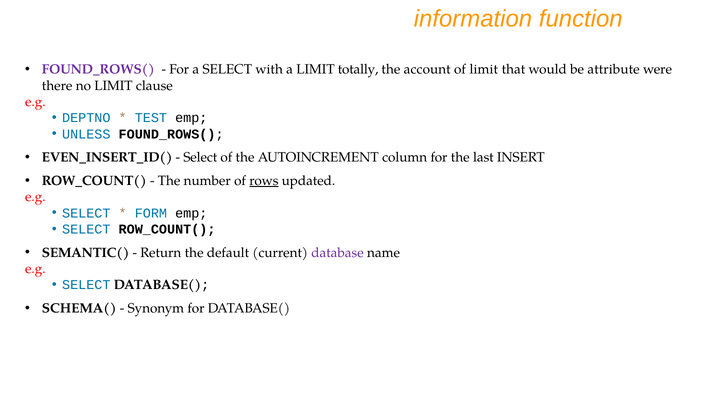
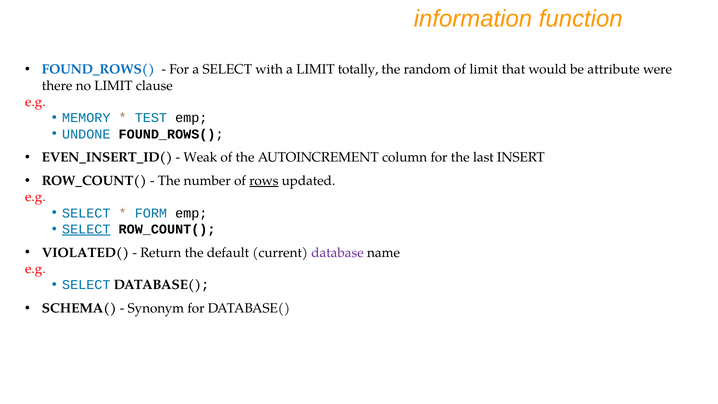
FOUND_ROWS( colour: purple -> blue (98, 70)
account: account -> random (427, 70)
DEPTNO: DEPTNO -> MEMORY (86, 118)
UNLESS: UNLESS -> UNDONE (86, 134)
Select: Select -> Weak (200, 157)
SELECT underline: none -> present (86, 229)
SEMANTIC(: SEMANTIC( -> VIOLATED( (86, 253)
